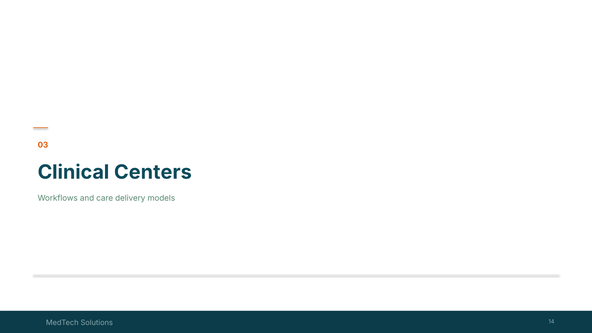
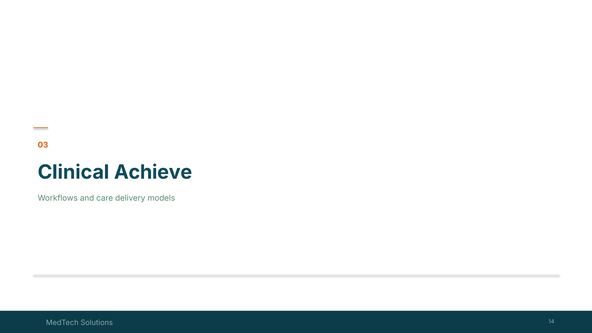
Centers: Centers -> Achieve (153, 172)
